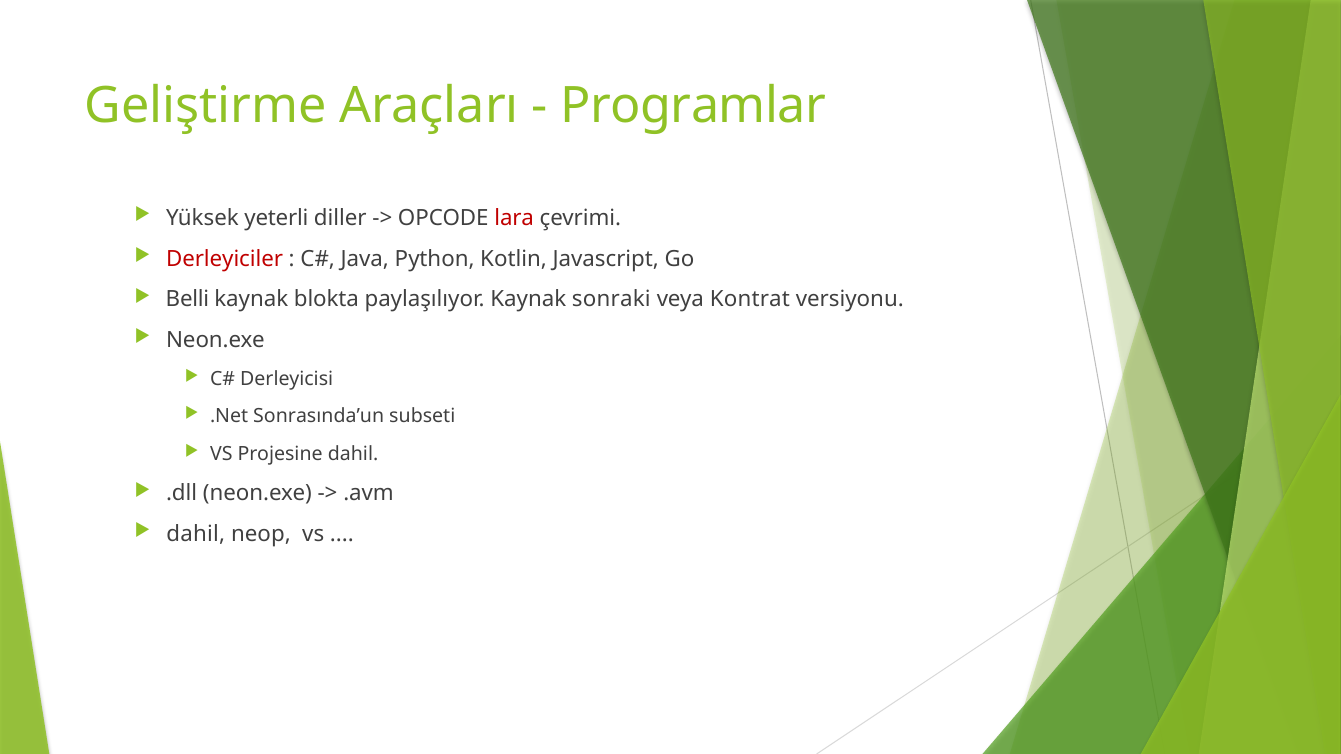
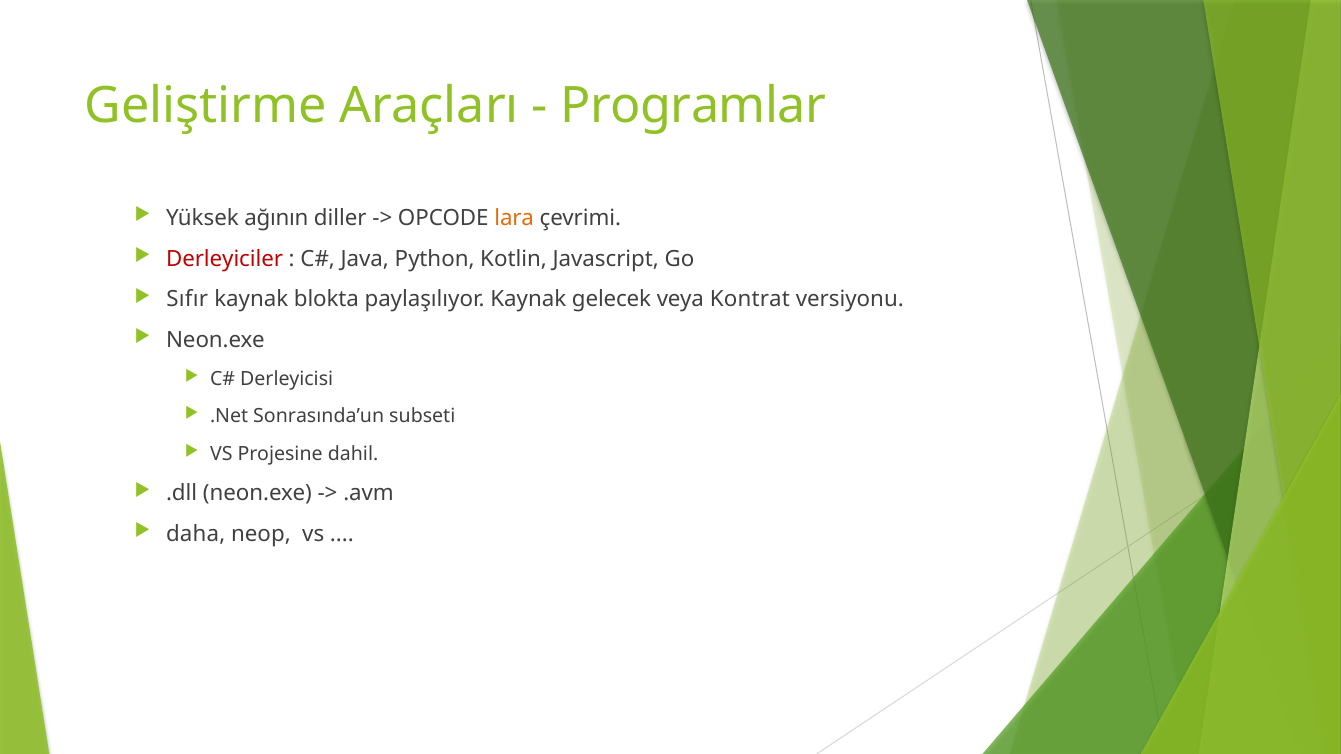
yeterli: yeterli -> ağının (276, 218)
lara colour: red -> orange (514, 218)
Belli: Belli -> Sıfır (187, 300)
sonraki: sonraki -> gelecek (612, 300)
dahil: dahil -> daha (196, 534)
